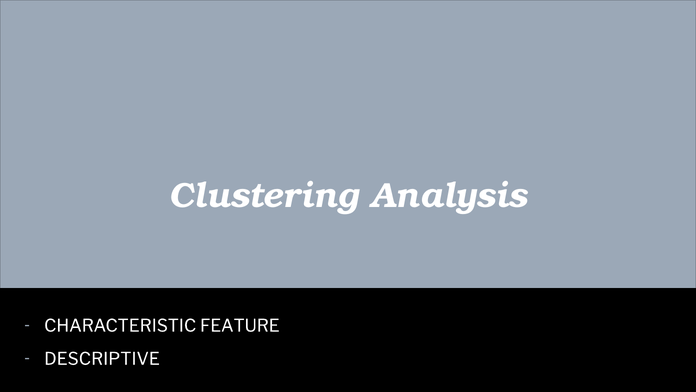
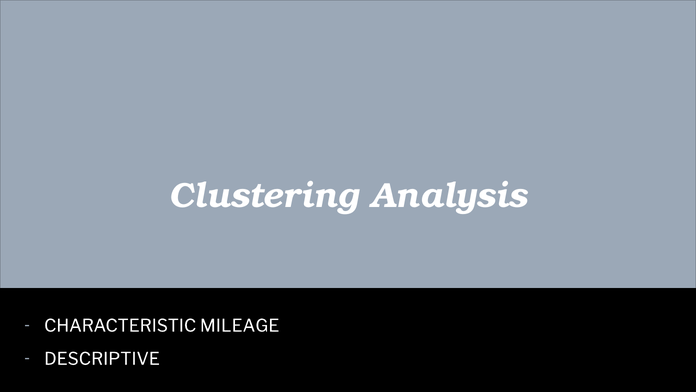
FEATURE: FEATURE -> MILEAGE (240, 325)
